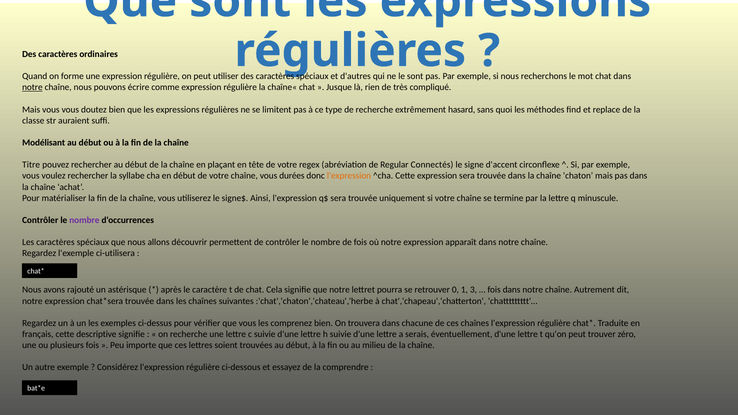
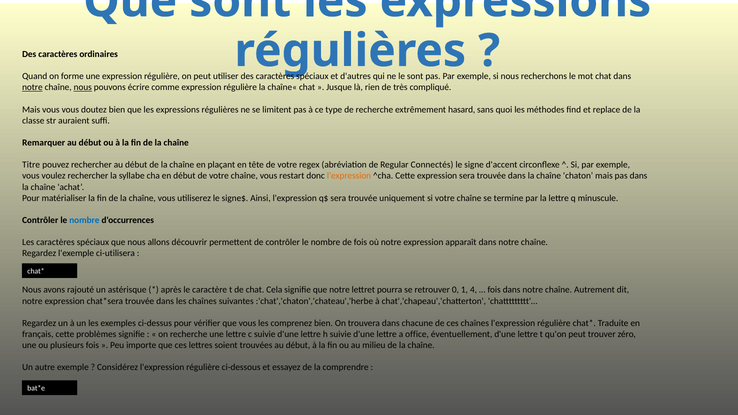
nous underline: none -> present (83, 87)
Modélisant: Modélisant -> Remarquer (44, 143)
durées: durées -> restart (292, 176)
nombre colour: purple -> blue (84, 220)
3: 3 -> 4 (473, 290)
descriptive: descriptive -> problèmes (96, 334)
serais: serais -> office (417, 334)
